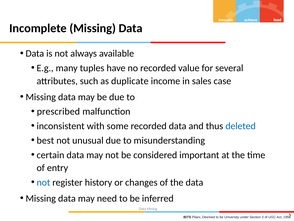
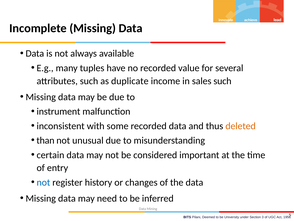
sales case: case -> such (222, 81)
prescribed: prescribed -> instrument (58, 111)
deleted colour: blue -> orange (241, 126)
best: best -> than (45, 140)
